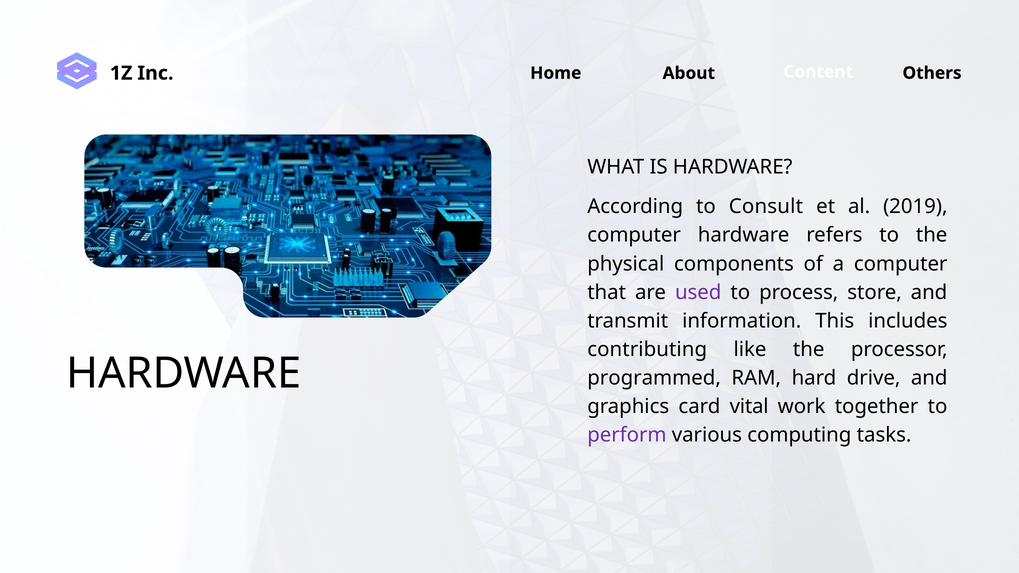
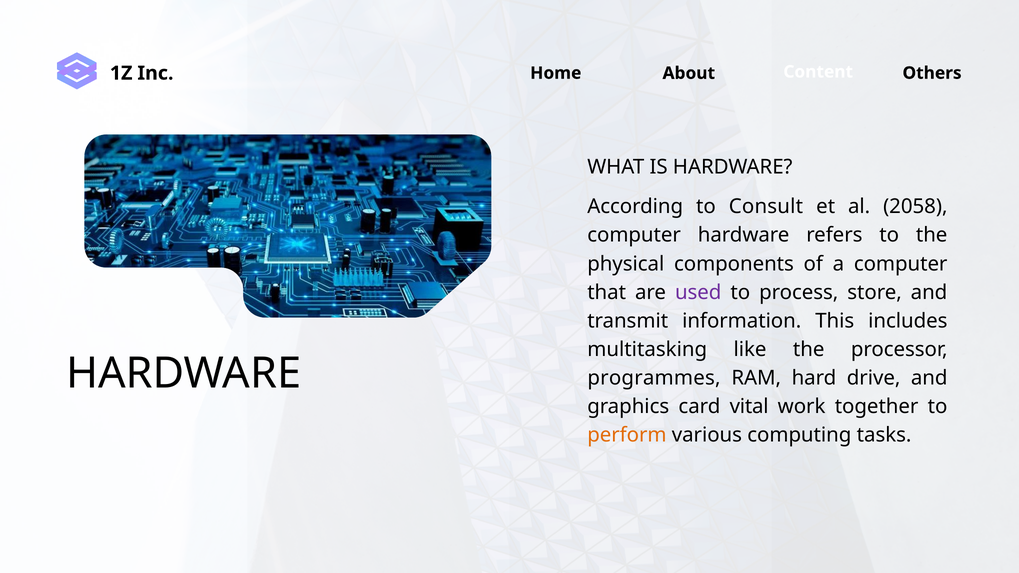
2019: 2019 -> 2058 (915, 207)
contributing: contributing -> multitasking (647, 350)
programmed: programmed -> programmes (654, 378)
perform colour: purple -> orange (627, 435)
